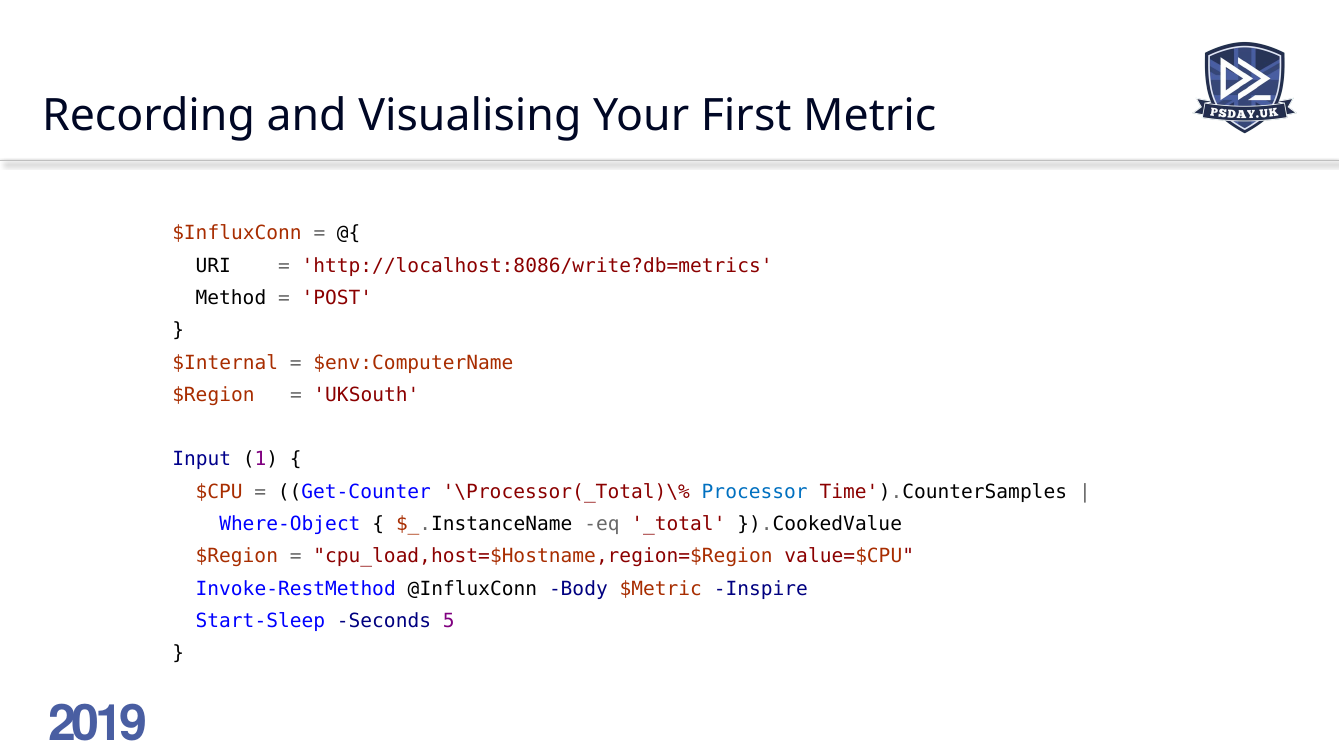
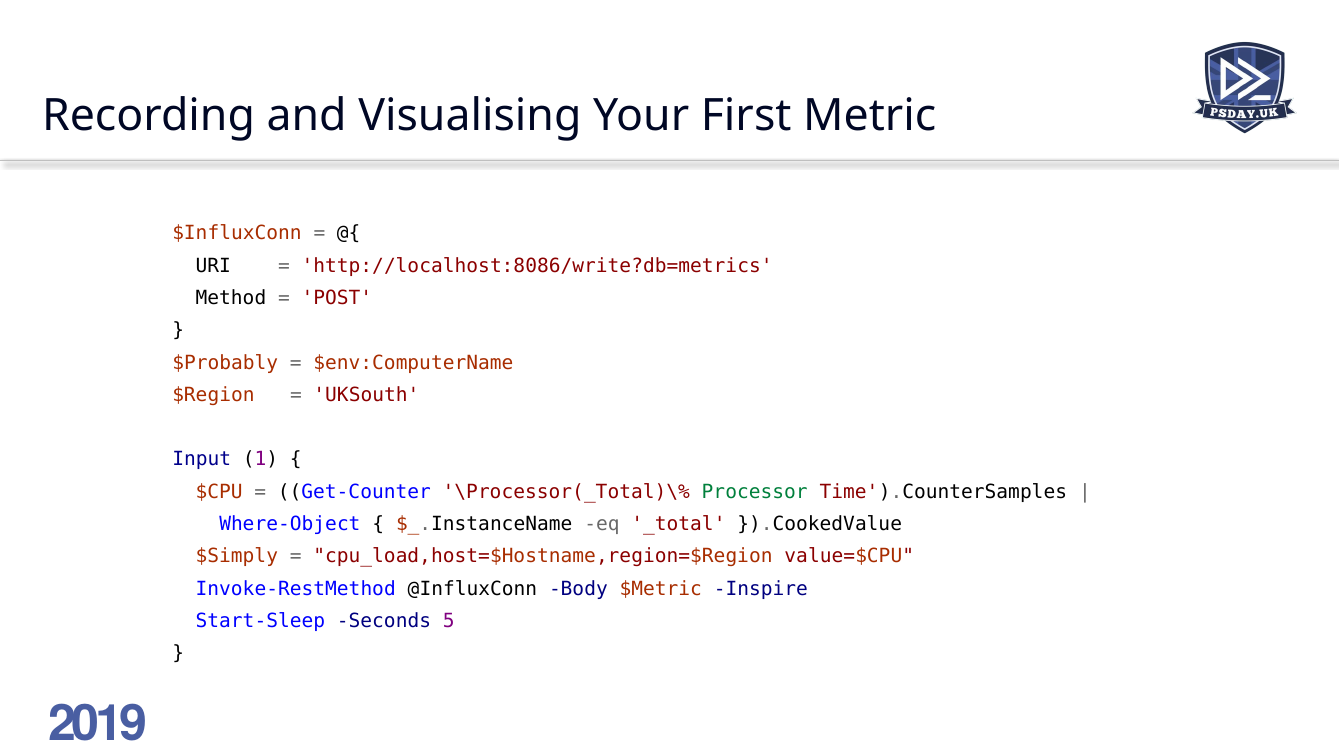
$Internal: $Internal -> $Probably (225, 363)
Processor colour: blue -> green (755, 492)
$Region: $Region -> $Simply (237, 557)
